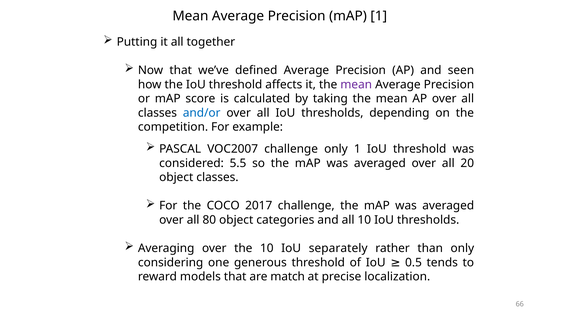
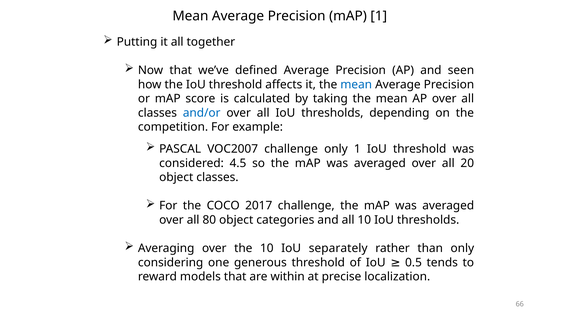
mean colour: purple -> blue (356, 84)
5.5: 5.5 -> 4.5 (238, 163)
match: match -> within (288, 277)
